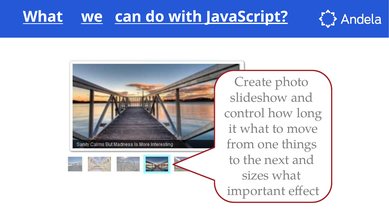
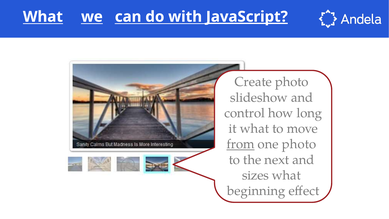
from underline: none -> present (241, 144)
one things: things -> photo (299, 144)
important: important -> beginning (256, 191)
